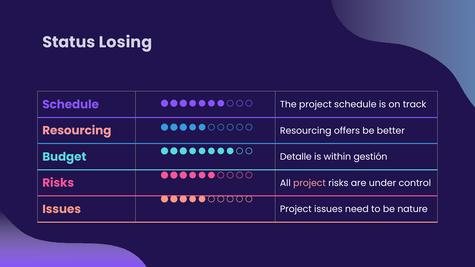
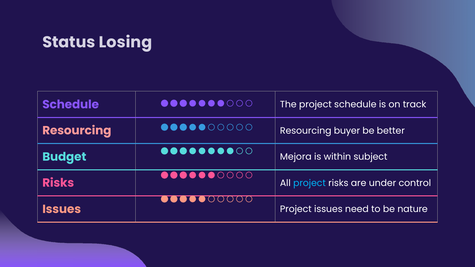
offers: offers -> buyer (347, 131)
Detalle: Detalle -> Mejora (296, 157)
gestión: gestión -> subject (370, 157)
project colour: pink -> light blue (309, 183)
